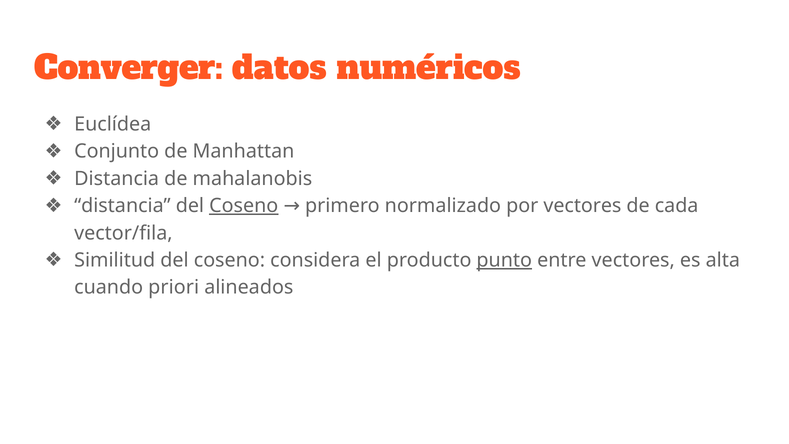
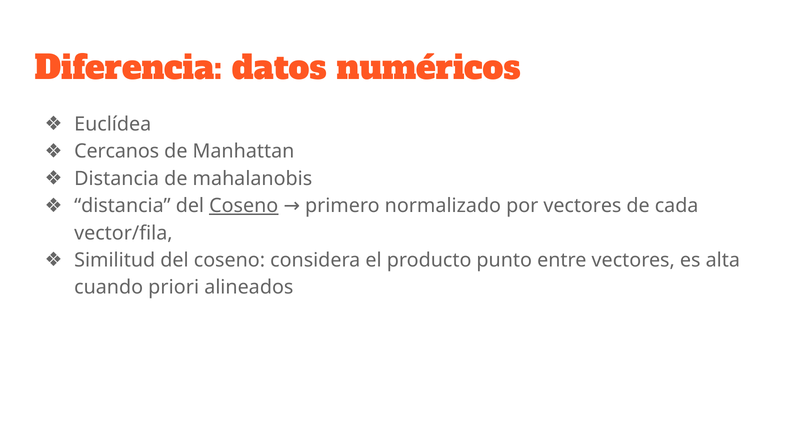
Converger: Converger -> Diferencia (129, 68)
Conjunto: Conjunto -> Cercanos (117, 151)
punto underline: present -> none (504, 260)
